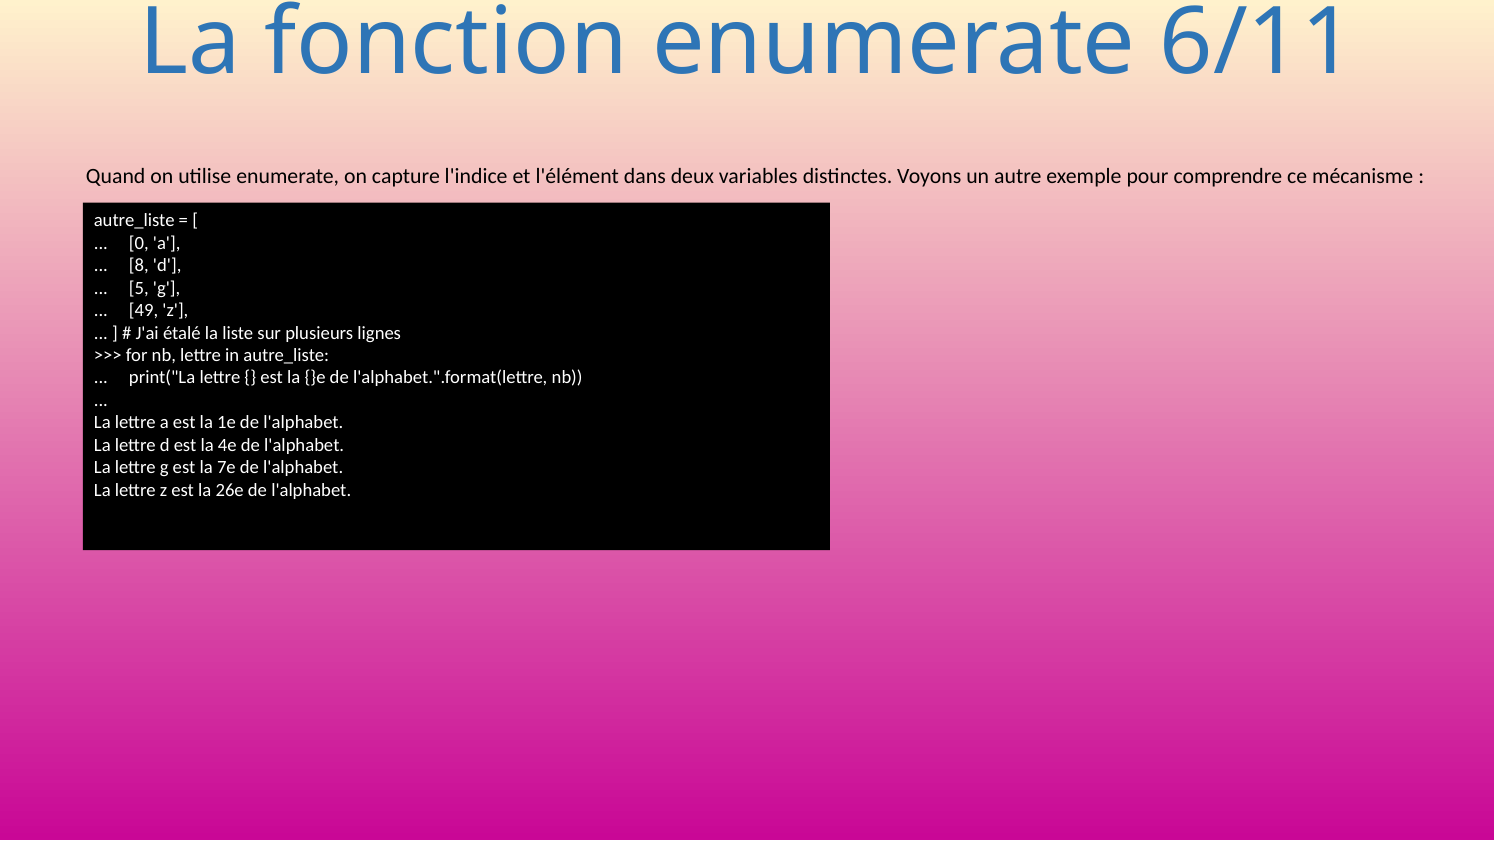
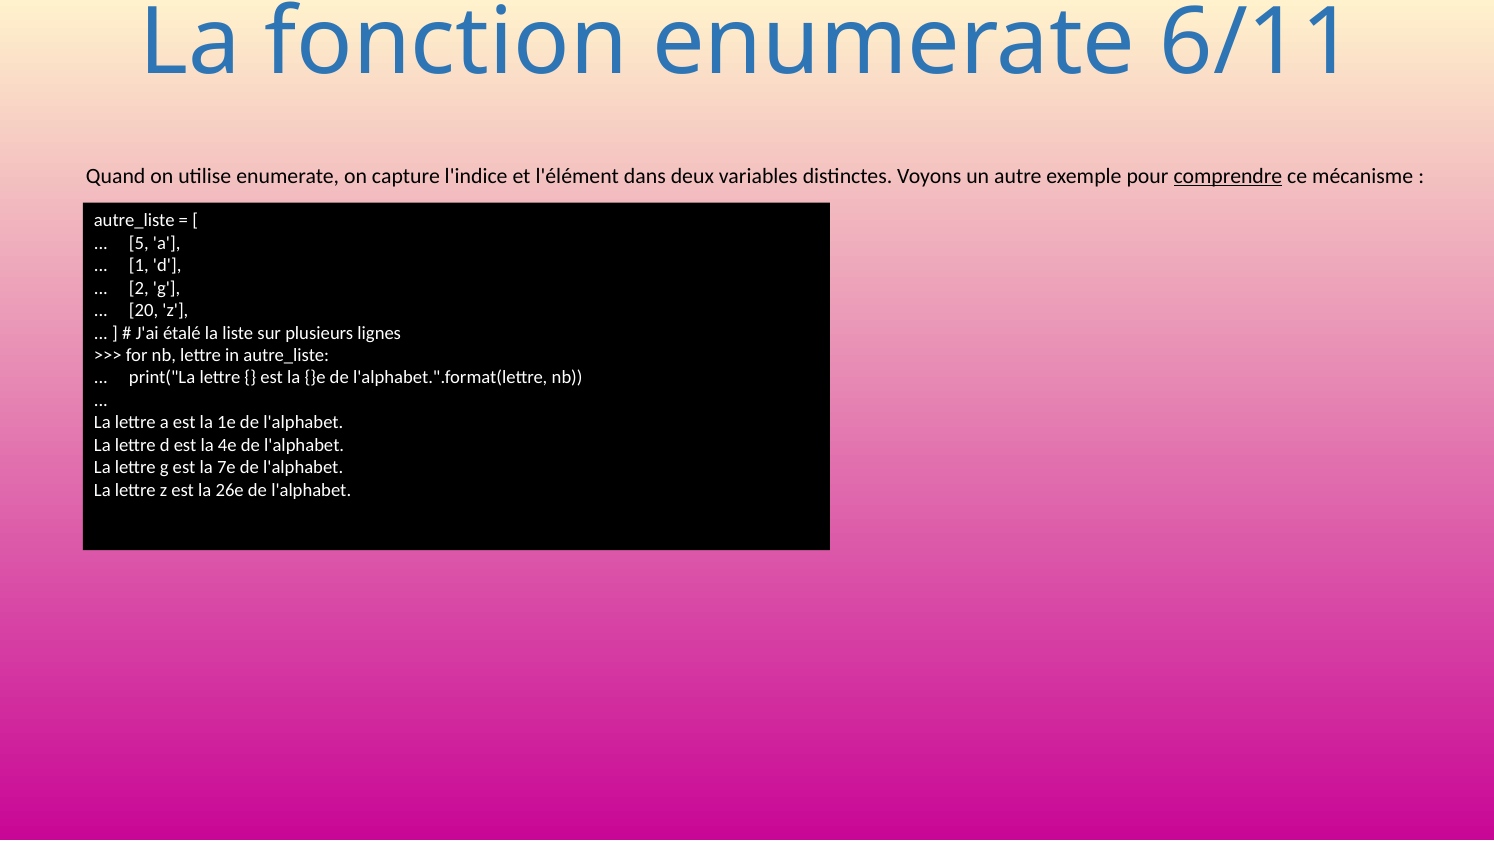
comprendre underline: none -> present (1228, 176)
0: 0 -> 5 (139, 243)
8: 8 -> 1 (139, 265)
5: 5 -> 2 (139, 288)
49: 49 -> 20 (144, 310)
